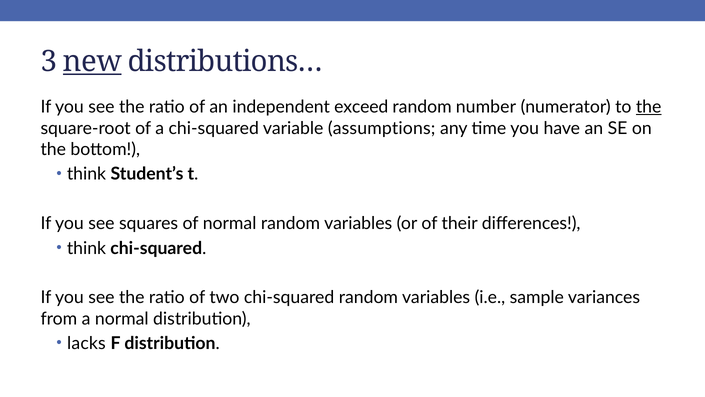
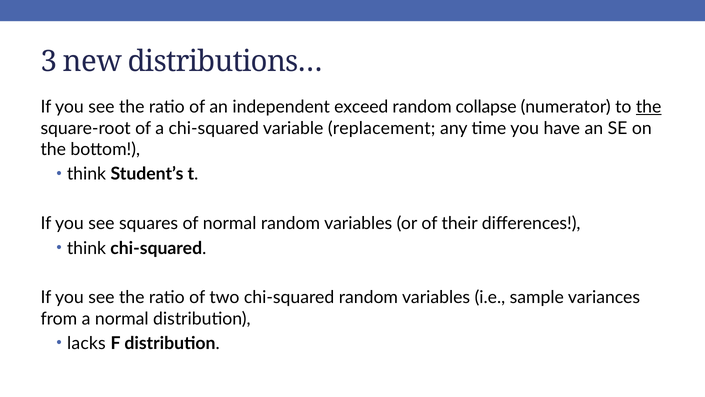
new underline: present -> none (92, 62)
number: number -> collapse (486, 107)
assumptions: assumptions -> replacement (382, 128)
